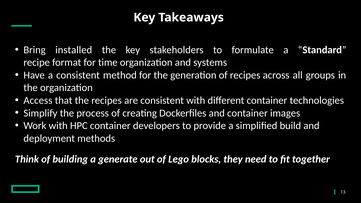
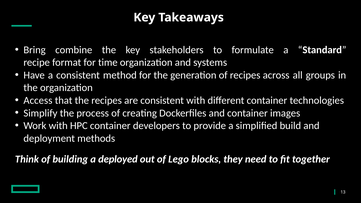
installed: installed -> combine (74, 50)
generate: generate -> deployed (118, 159)
